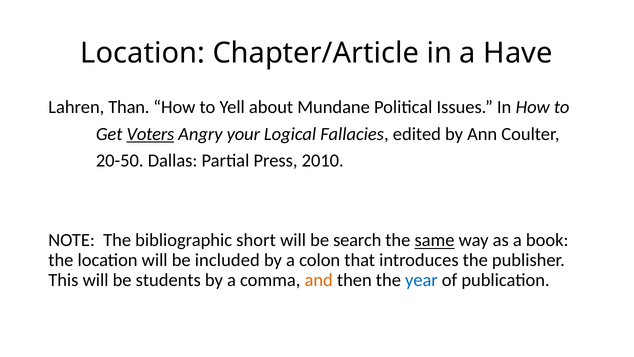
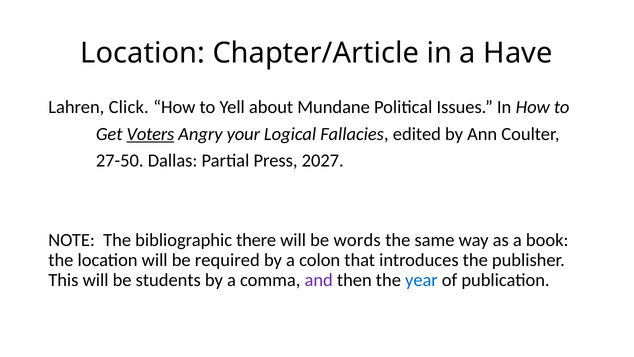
Than: Than -> Click (129, 107)
20-50: 20-50 -> 27-50 (120, 160)
2010: 2010 -> 2027 (323, 160)
short: short -> there (256, 240)
search: search -> words (357, 240)
same underline: present -> none (435, 240)
included: included -> required (227, 260)
and colour: orange -> purple (319, 280)
